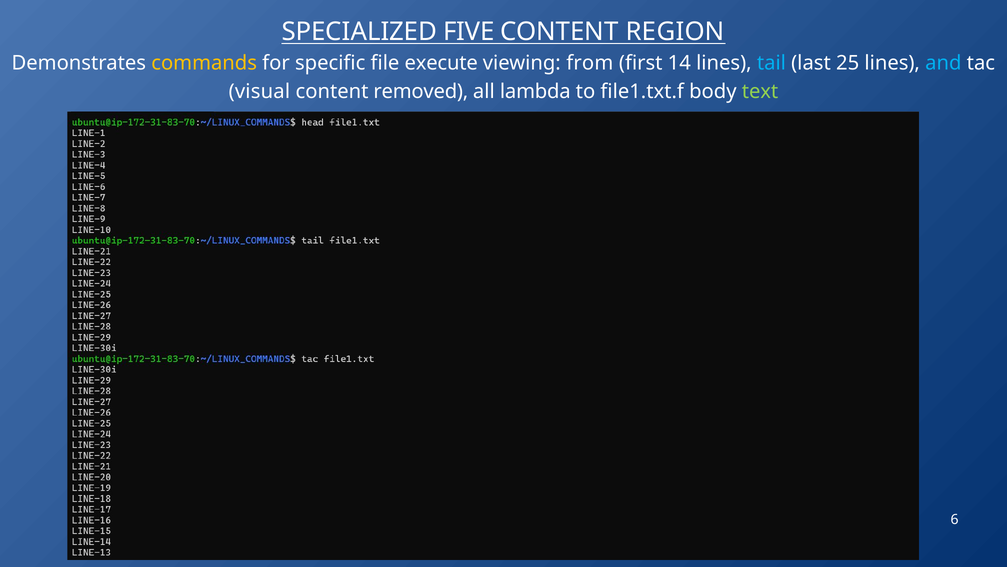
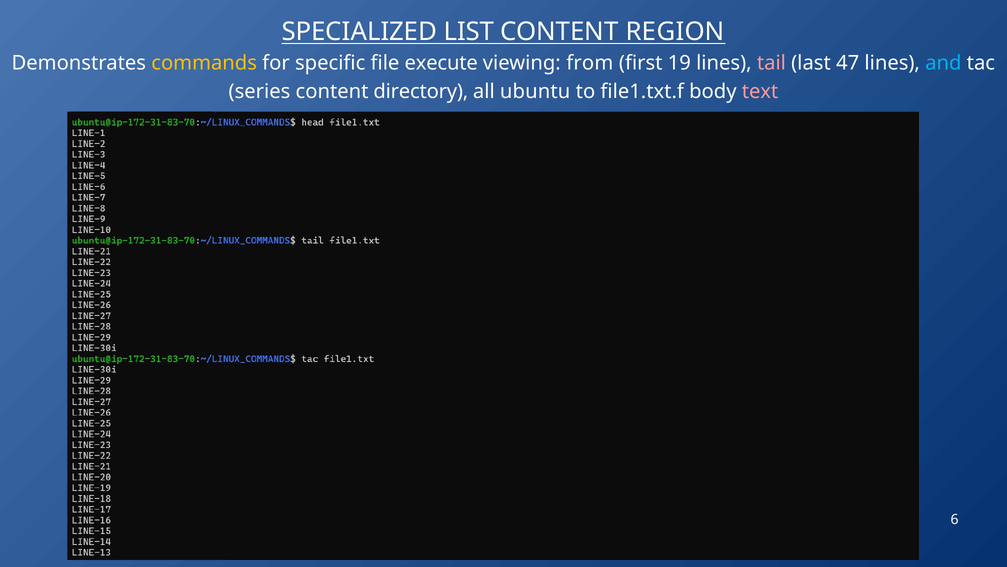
FIVE: FIVE -> LIST (469, 32)
14: 14 -> 19 (679, 63)
tail colour: light blue -> pink (771, 63)
25: 25 -> 47 (848, 63)
visual: visual -> series (259, 91)
removed: removed -> directory (421, 91)
lambda: lambda -> ubuntu (535, 91)
text colour: light green -> pink (760, 91)
